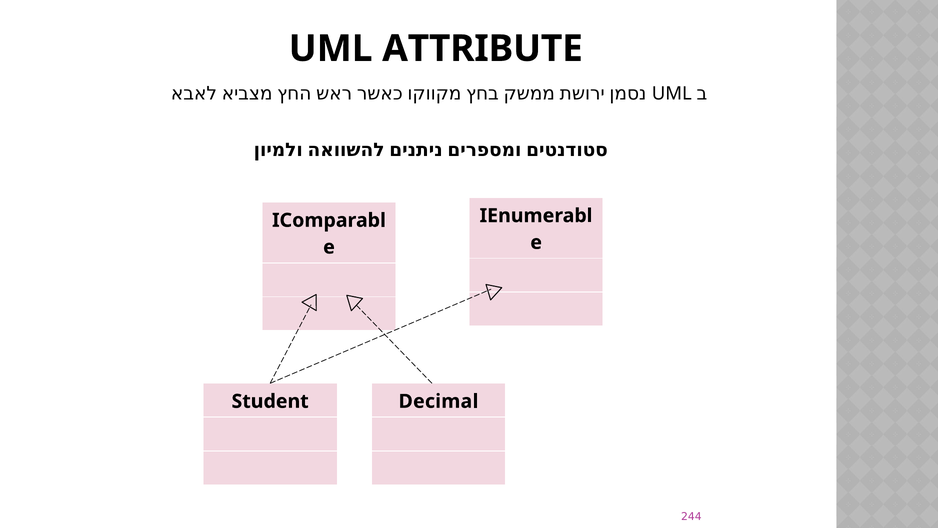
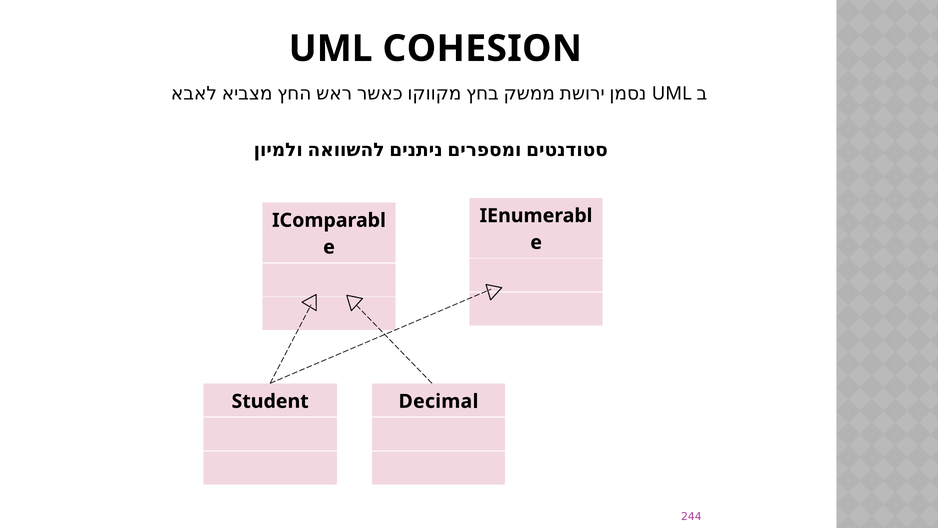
ATTRIBUTE: ATTRIBUTE -> COHESION (482, 49)
